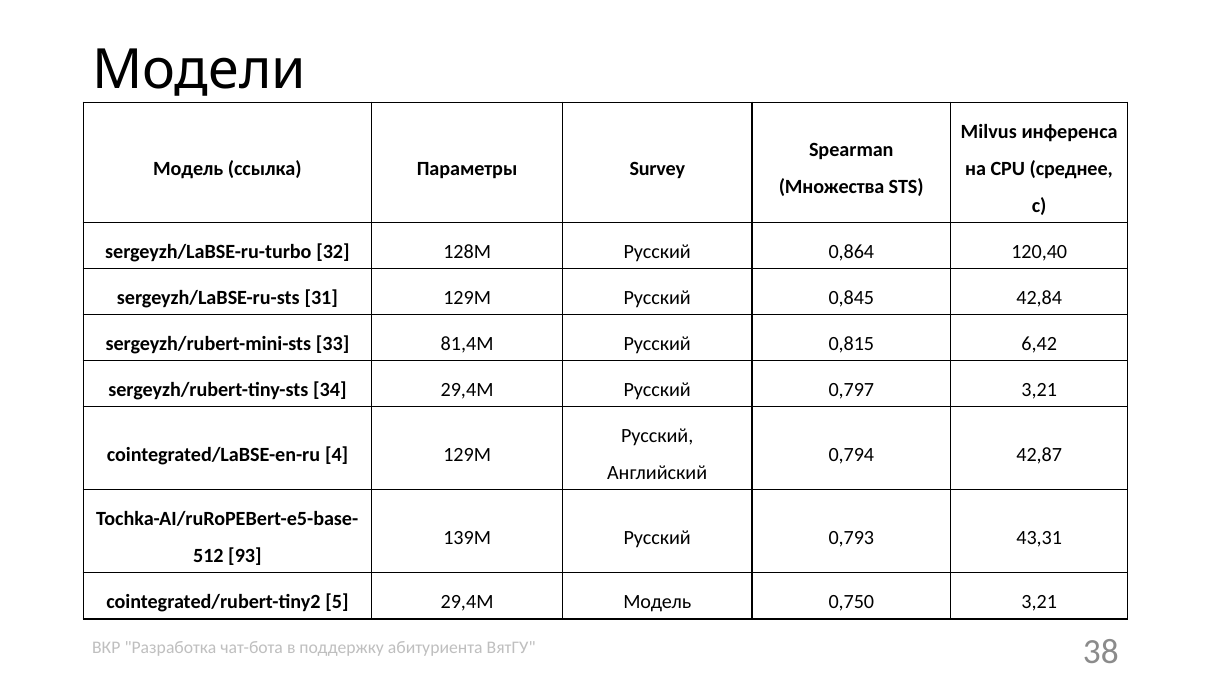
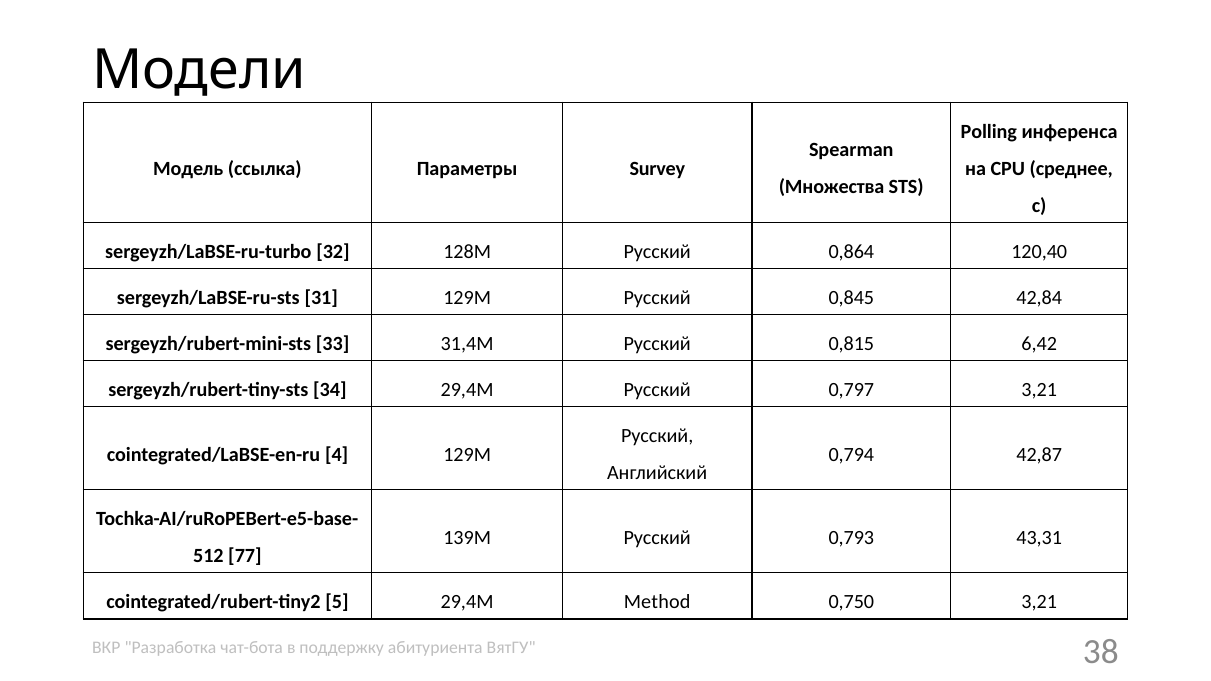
Milvus: Milvus -> Polling (989, 132)
81,4M: 81,4M -> 31,4M (467, 344)
93: 93 -> 77 (245, 556)
29,4M Модель: Модель -> Method (657, 602)
